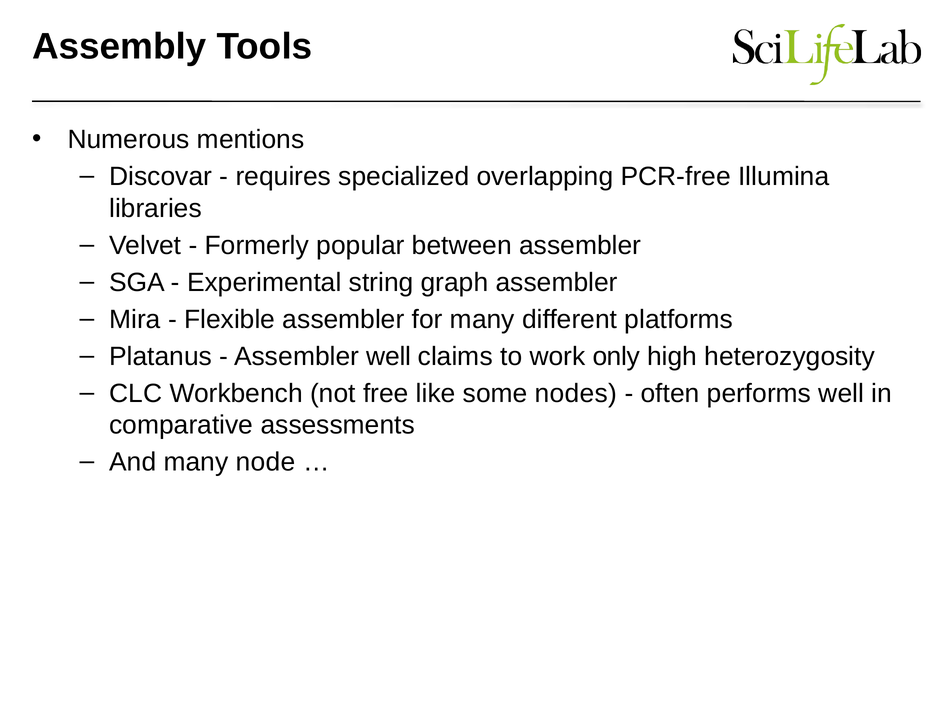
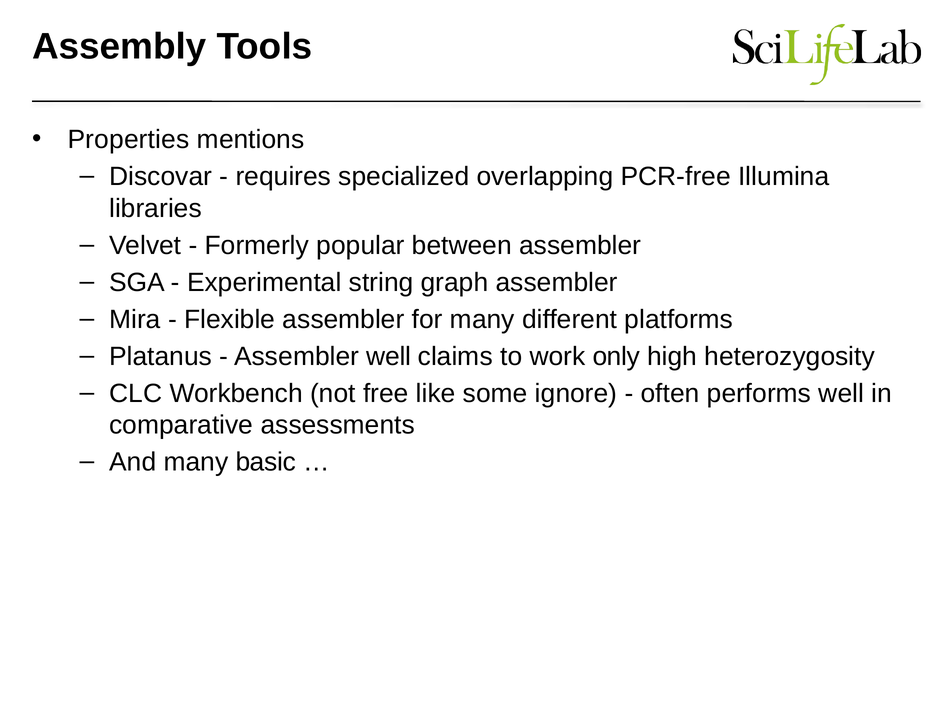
Numerous: Numerous -> Properties (129, 140)
nodes: nodes -> ignore (576, 393)
node: node -> basic (266, 462)
